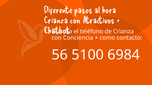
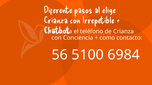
hora: hora -> elige (109, 10)
Atractivos: Atractivos -> Irrepetible (99, 20)
